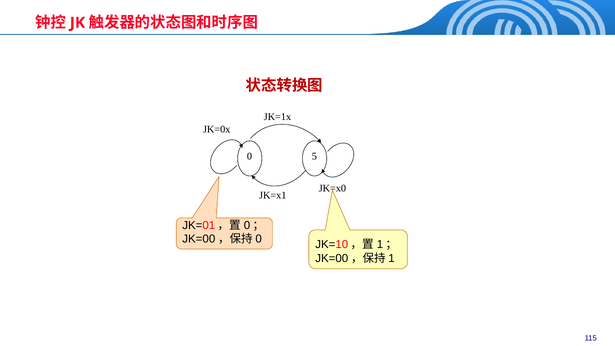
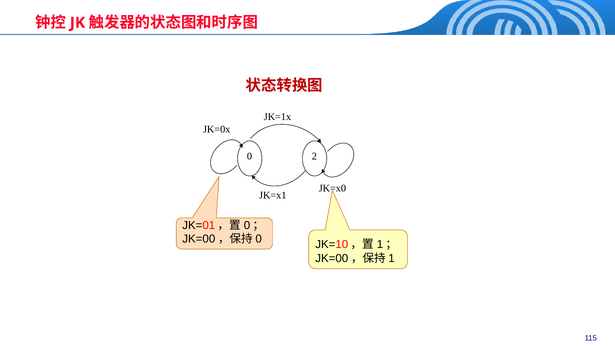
5: 5 -> 2 (314, 156)
